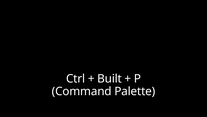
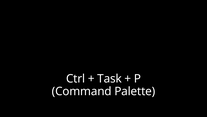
Built: Built -> Task (110, 78)
